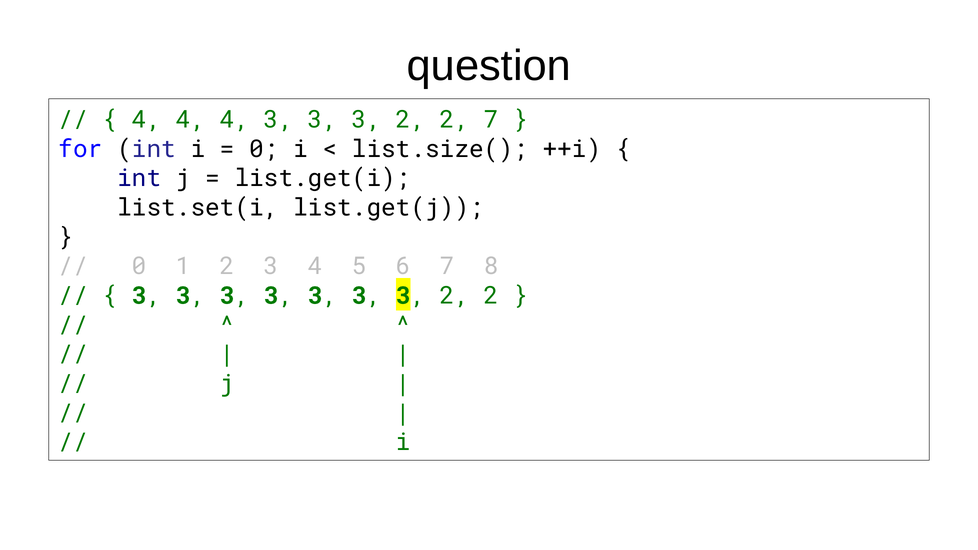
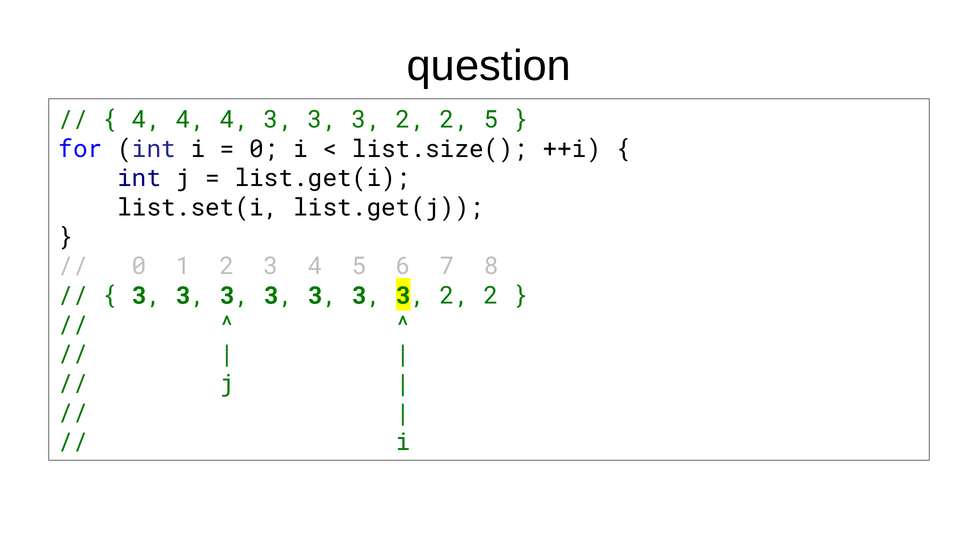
2 7: 7 -> 5 (491, 120)
